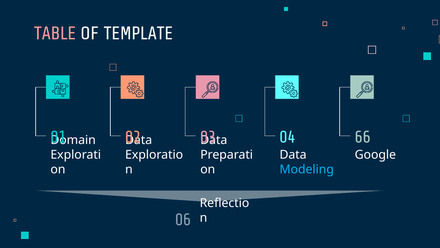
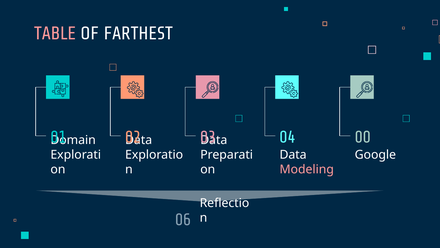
TEMPLATE: TEMPLATE -> FARTHEST (138, 33)
66: 66 -> 00 (363, 137)
Modeling colour: light blue -> pink (307, 169)
